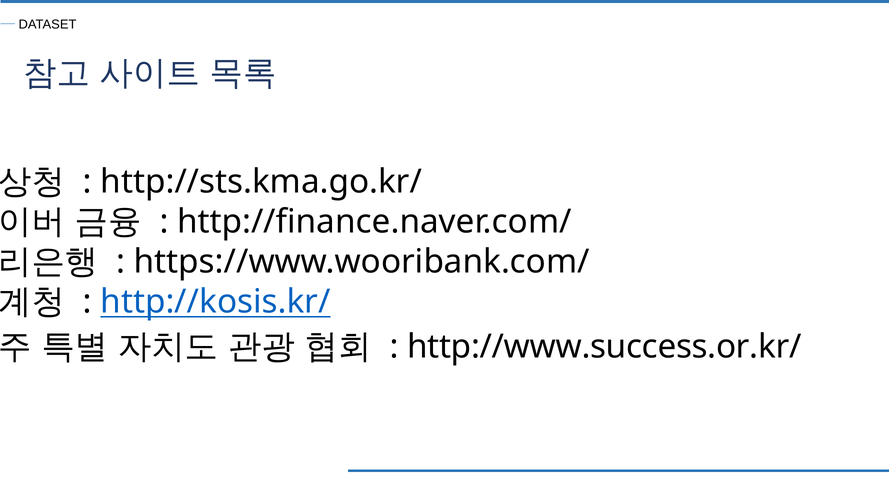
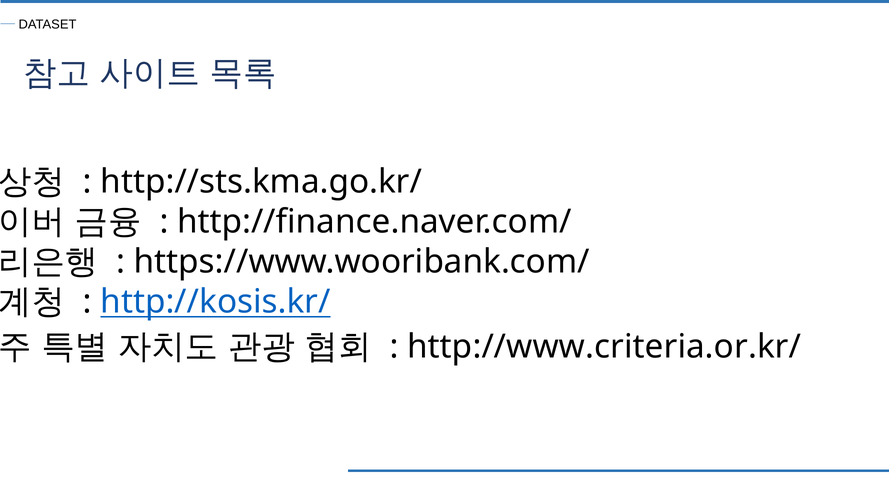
http://www.success.or.kr/: http://www.success.or.kr/ -> http://www.criteria.or.kr/ (604, 347)
